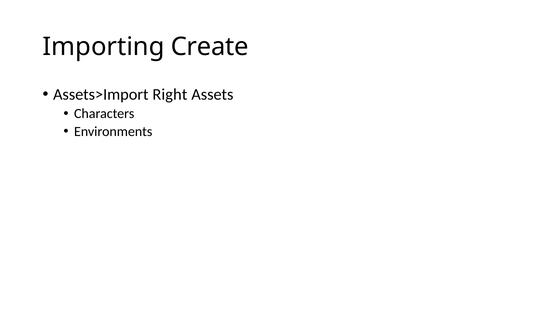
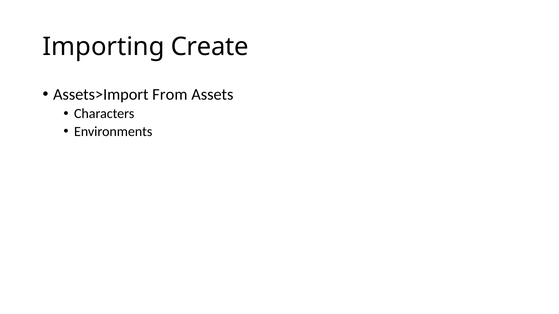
Right: Right -> From (170, 95)
